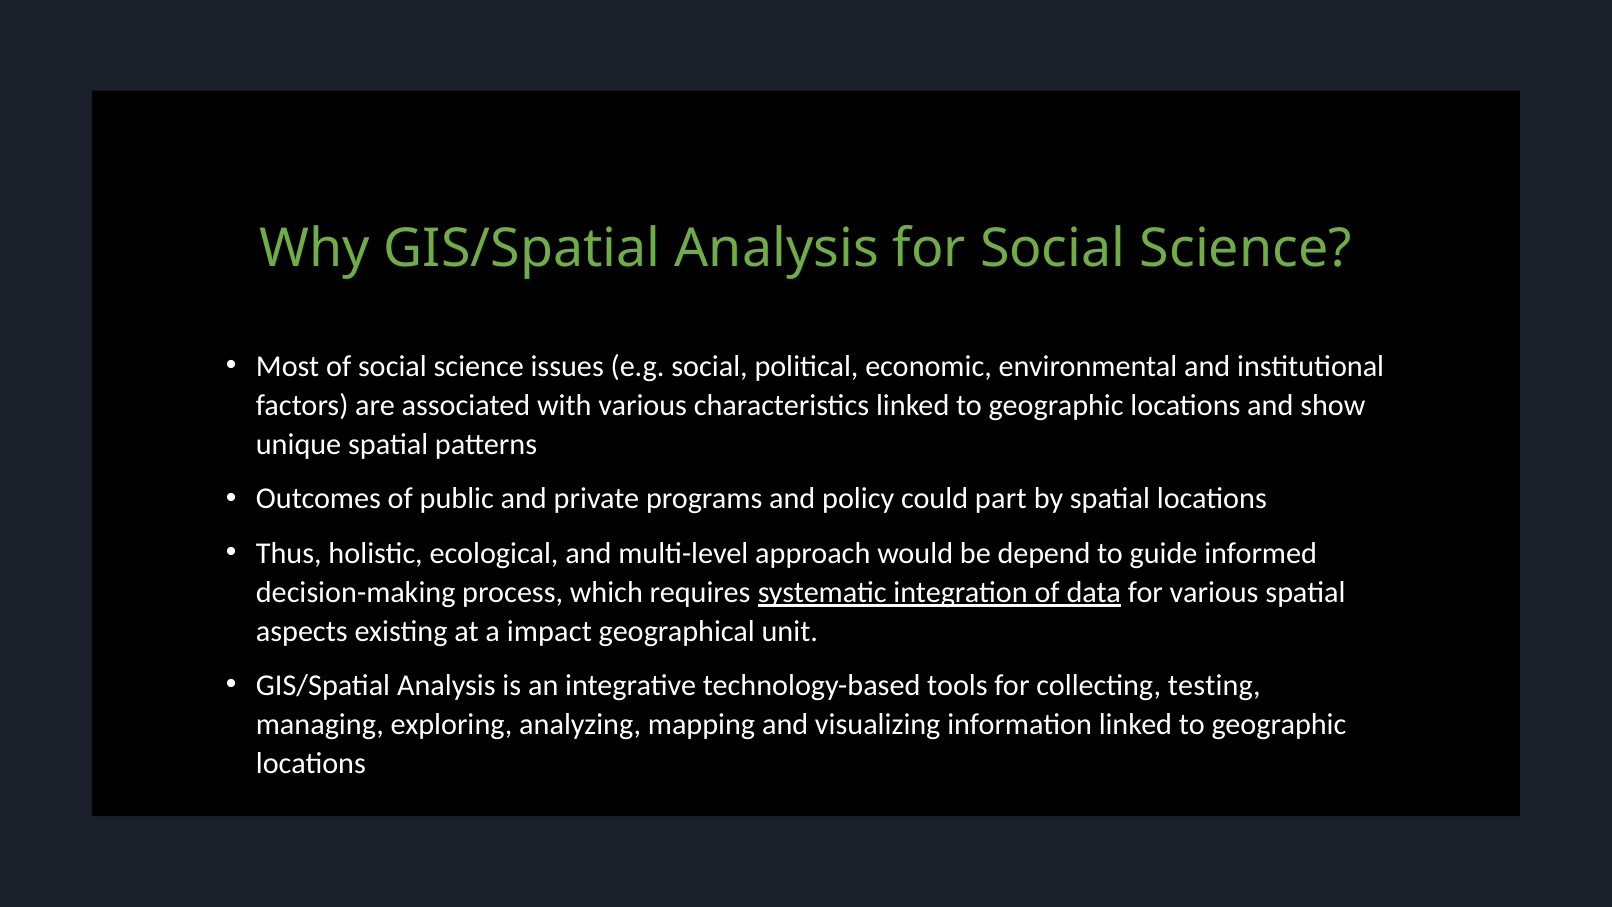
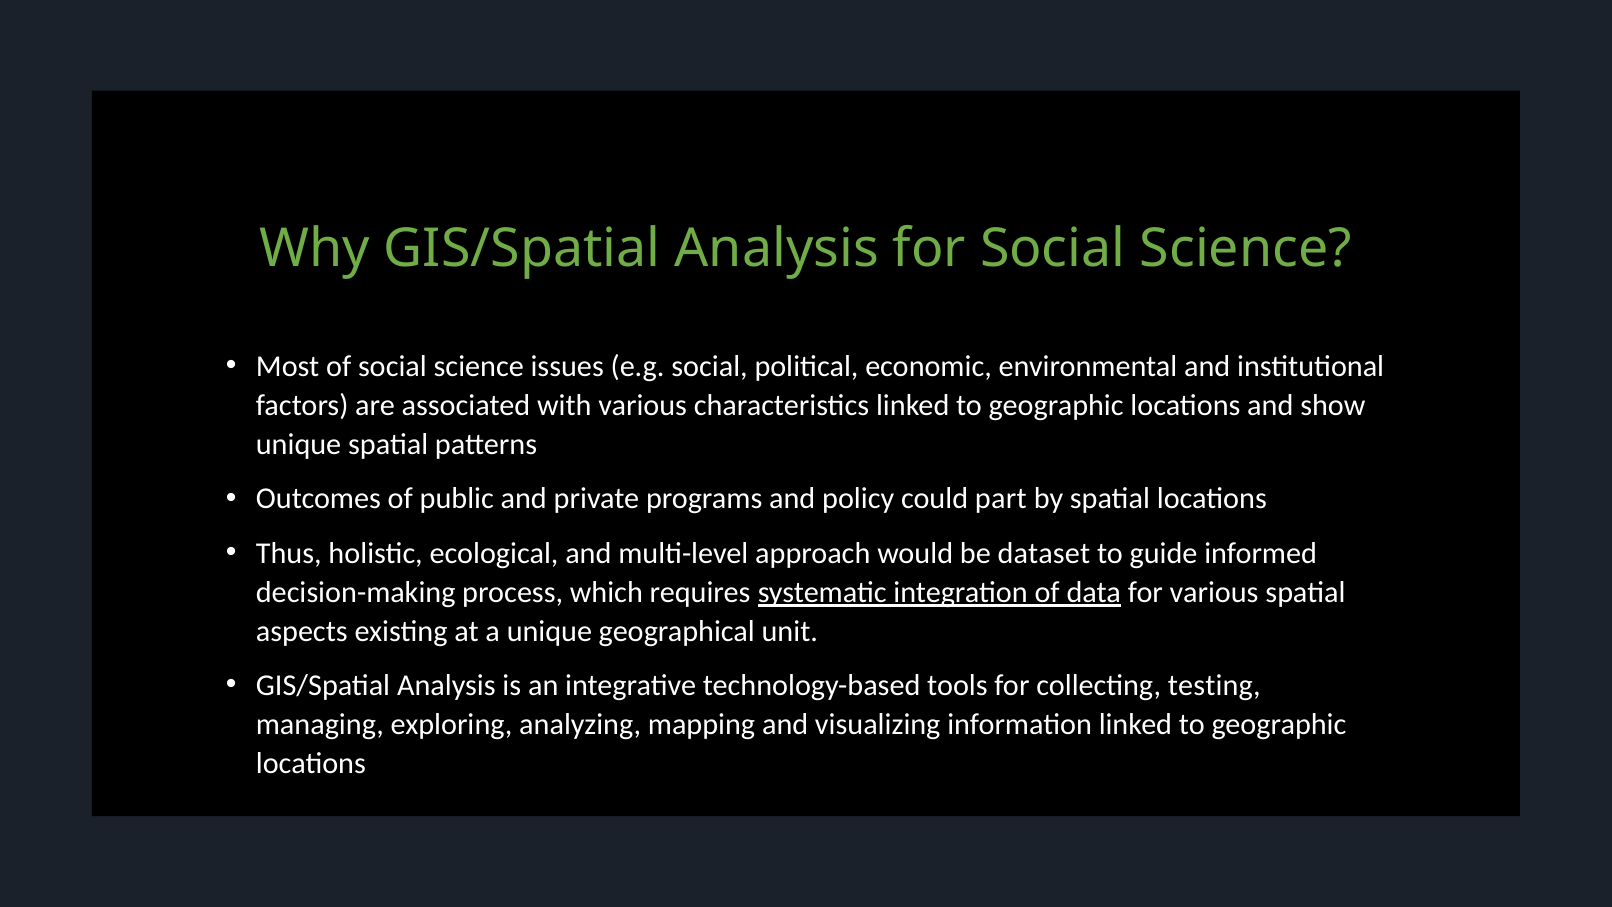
depend: depend -> dataset (1044, 553)
a impact: impact -> unique (549, 631)
